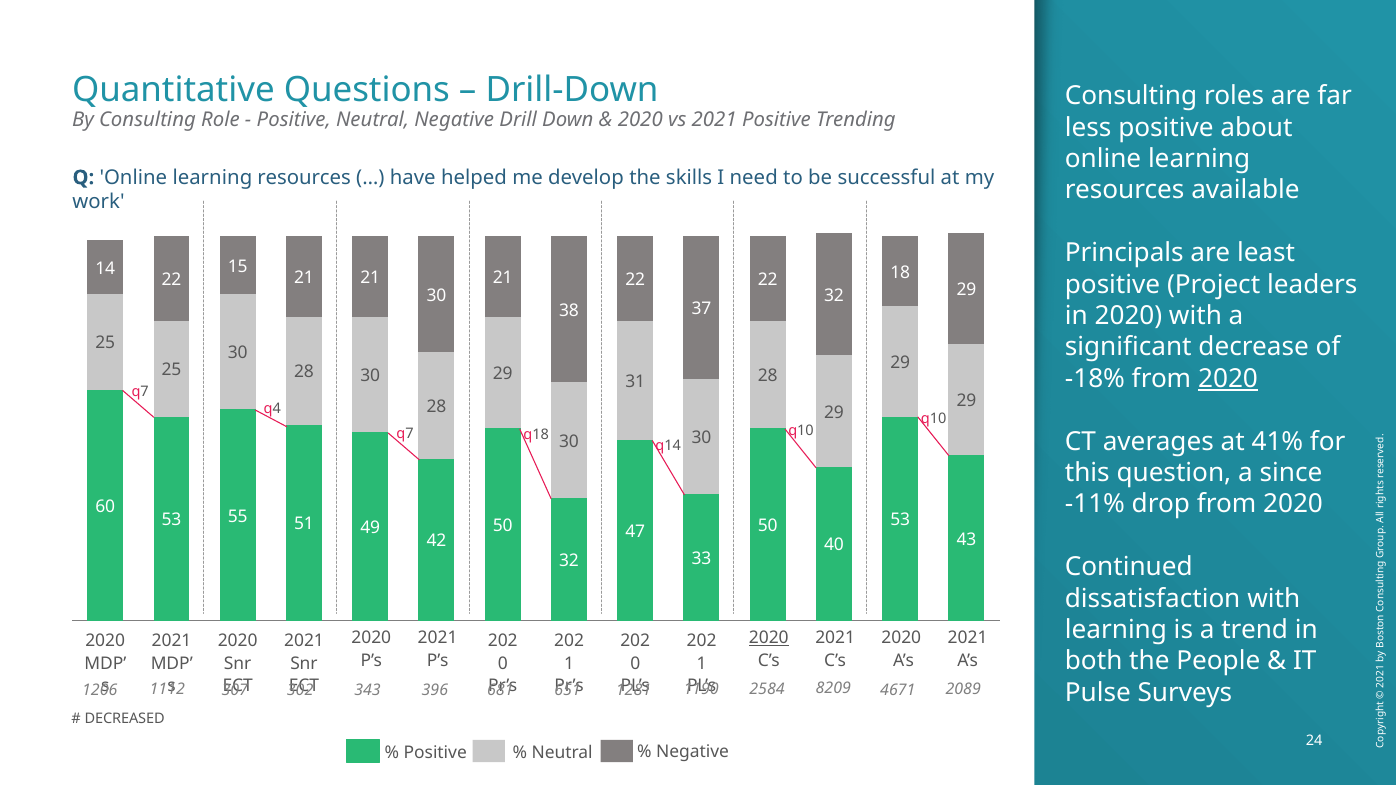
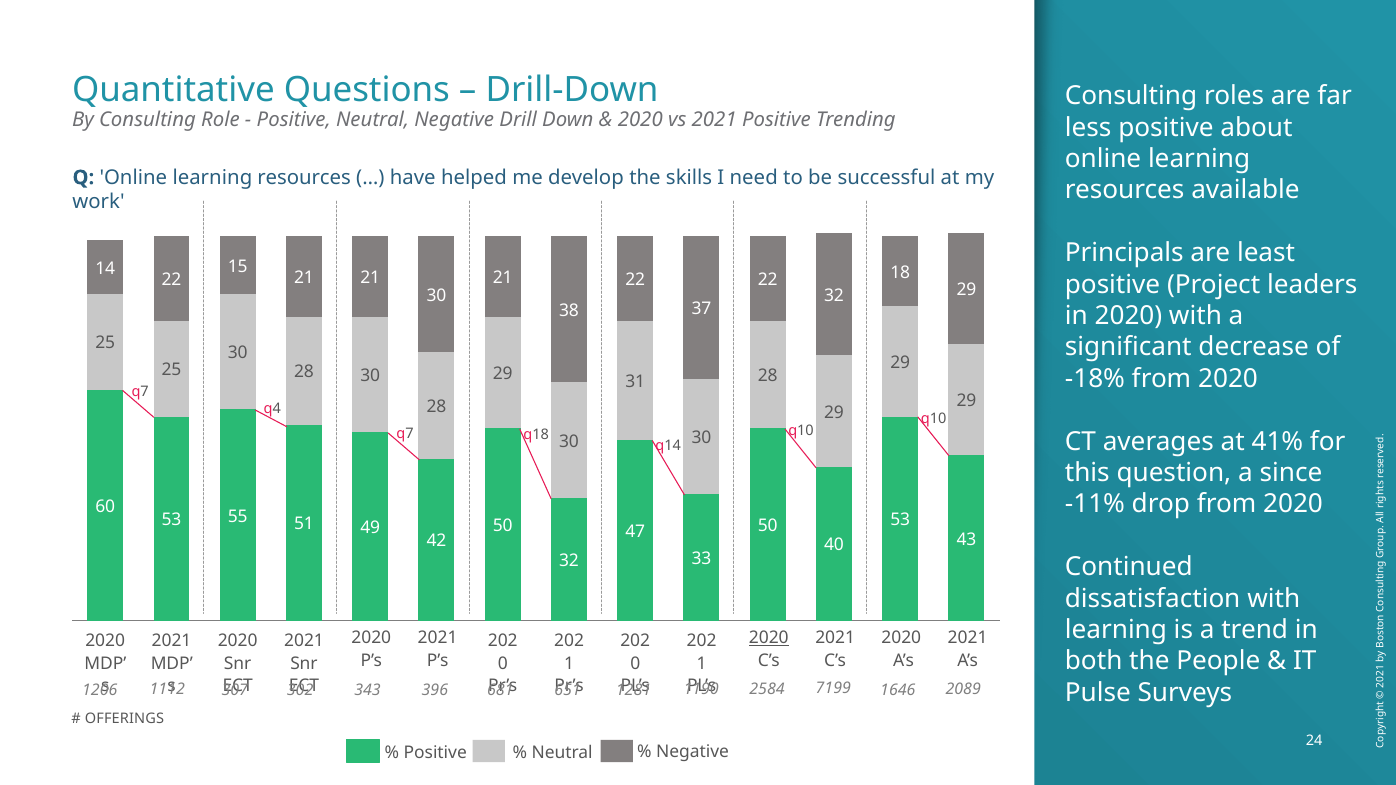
2020 underline: present -> none (1228, 379)
8209: 8209 -> 7199 (833, 689)
4671: 4671 -> 1646 (898, 690)
DECREASED: DECREASED -> OFFERINGS (124, 719)
